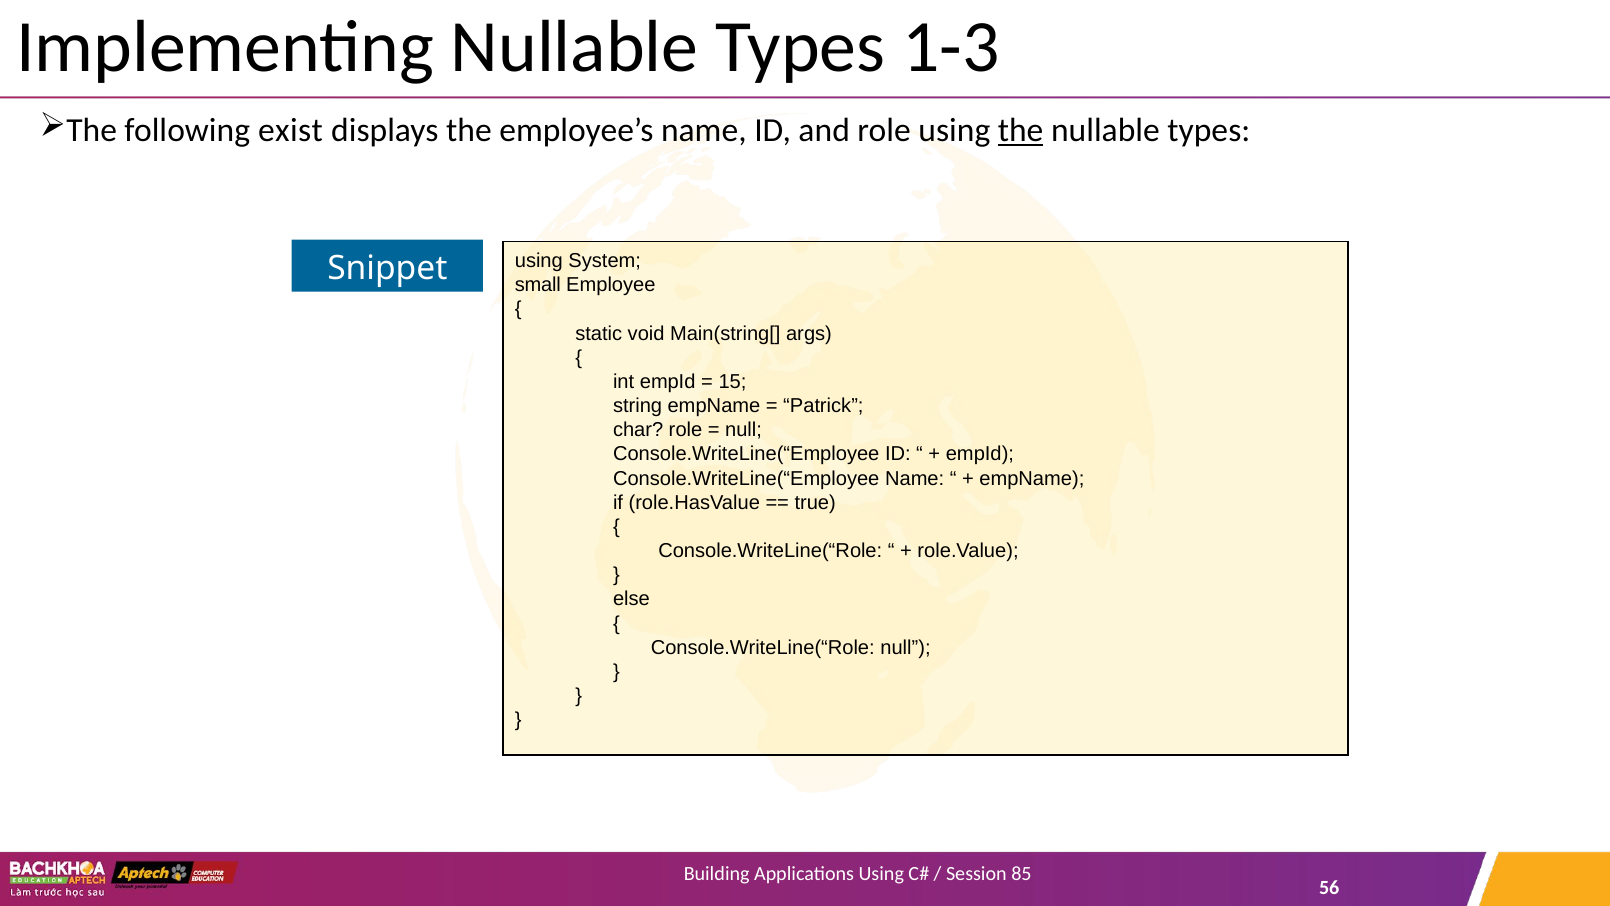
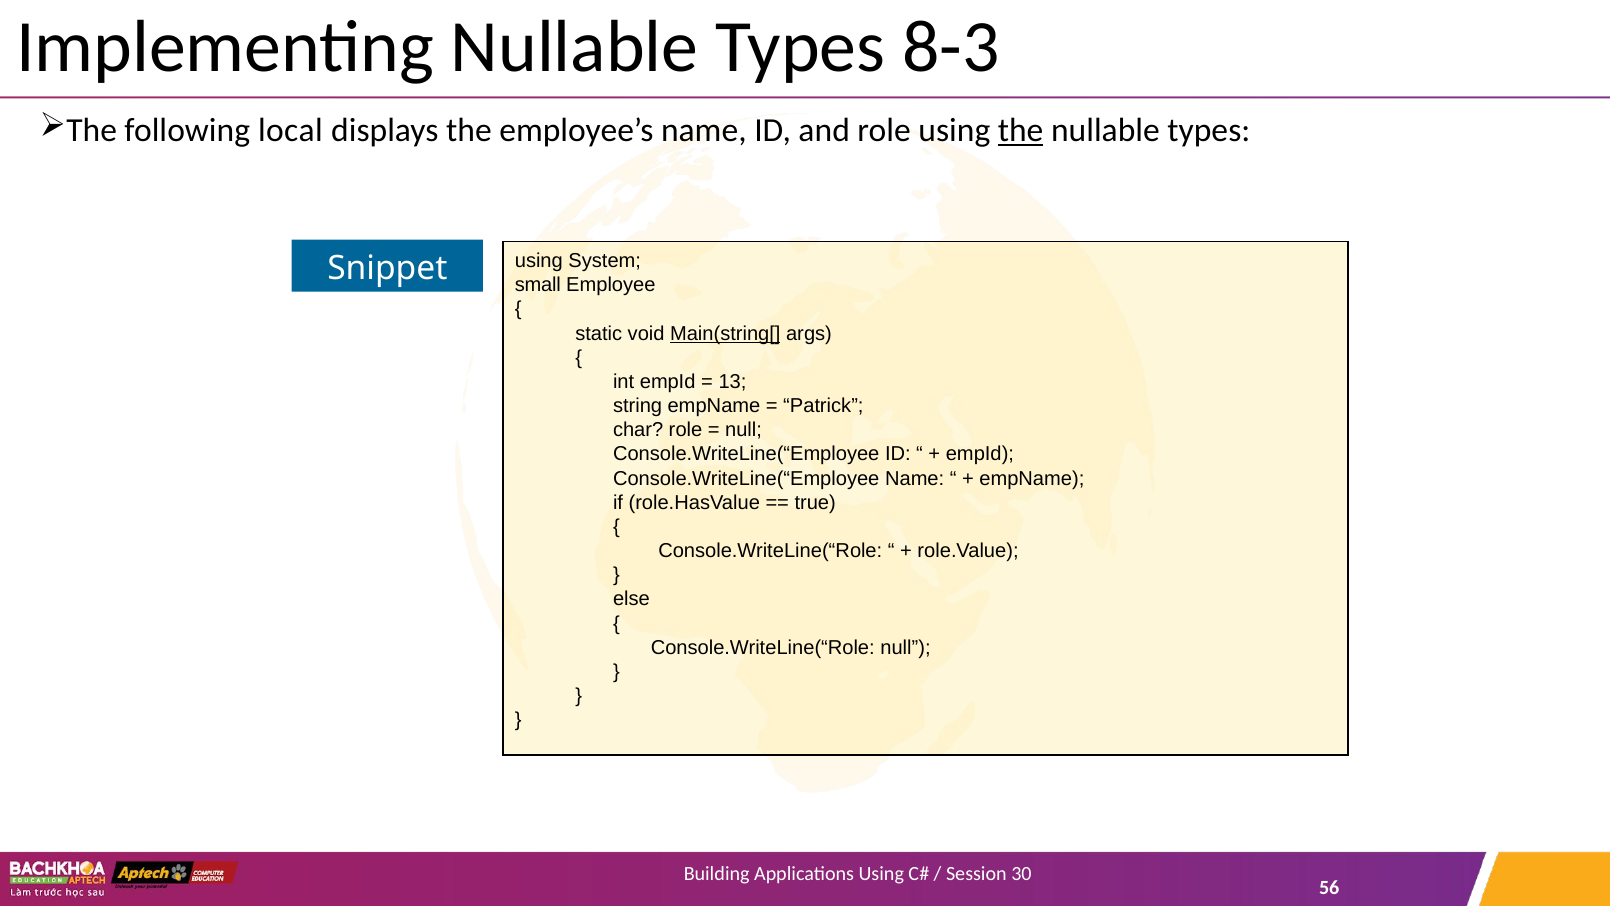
1-3: 1-3 -> 8-3 (951, 47)
exist: exist -> local (290, 131)
Main(string[ underline: none -> present (725, 333)
15: 15 -> 13 (732, 382)
85: 85 -> 30 (1021, 874)
